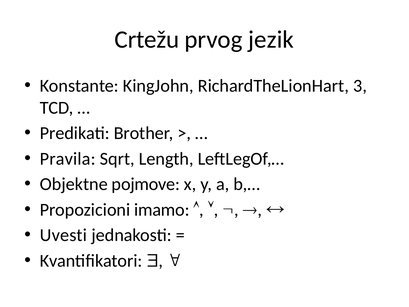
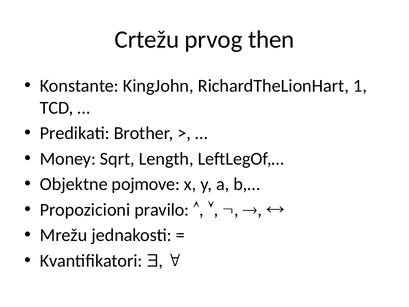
jezik: jezik -> then (271, 40)
3: 3 -> 1 (360, 86)
Pravila: Pravila -> Money (68, 159)
imamo: imamo -> pravilo (162, 210)
Uvesti: Uvesti -> Mrežu (64, 235)
